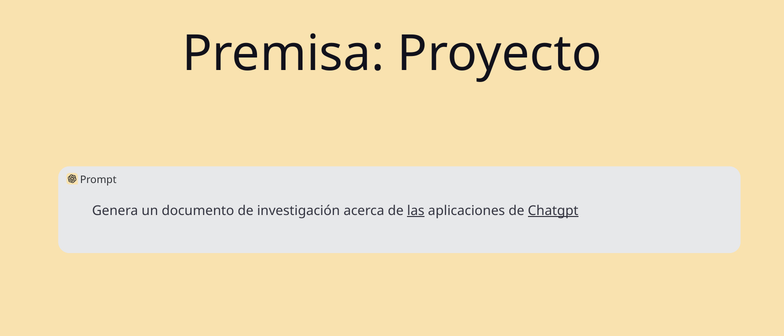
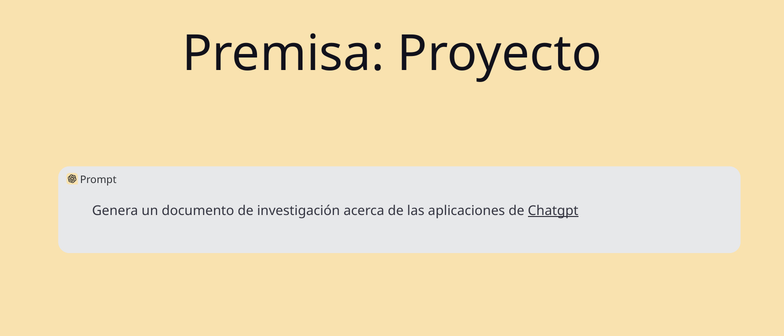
las underline: present -> none (416, 211)
